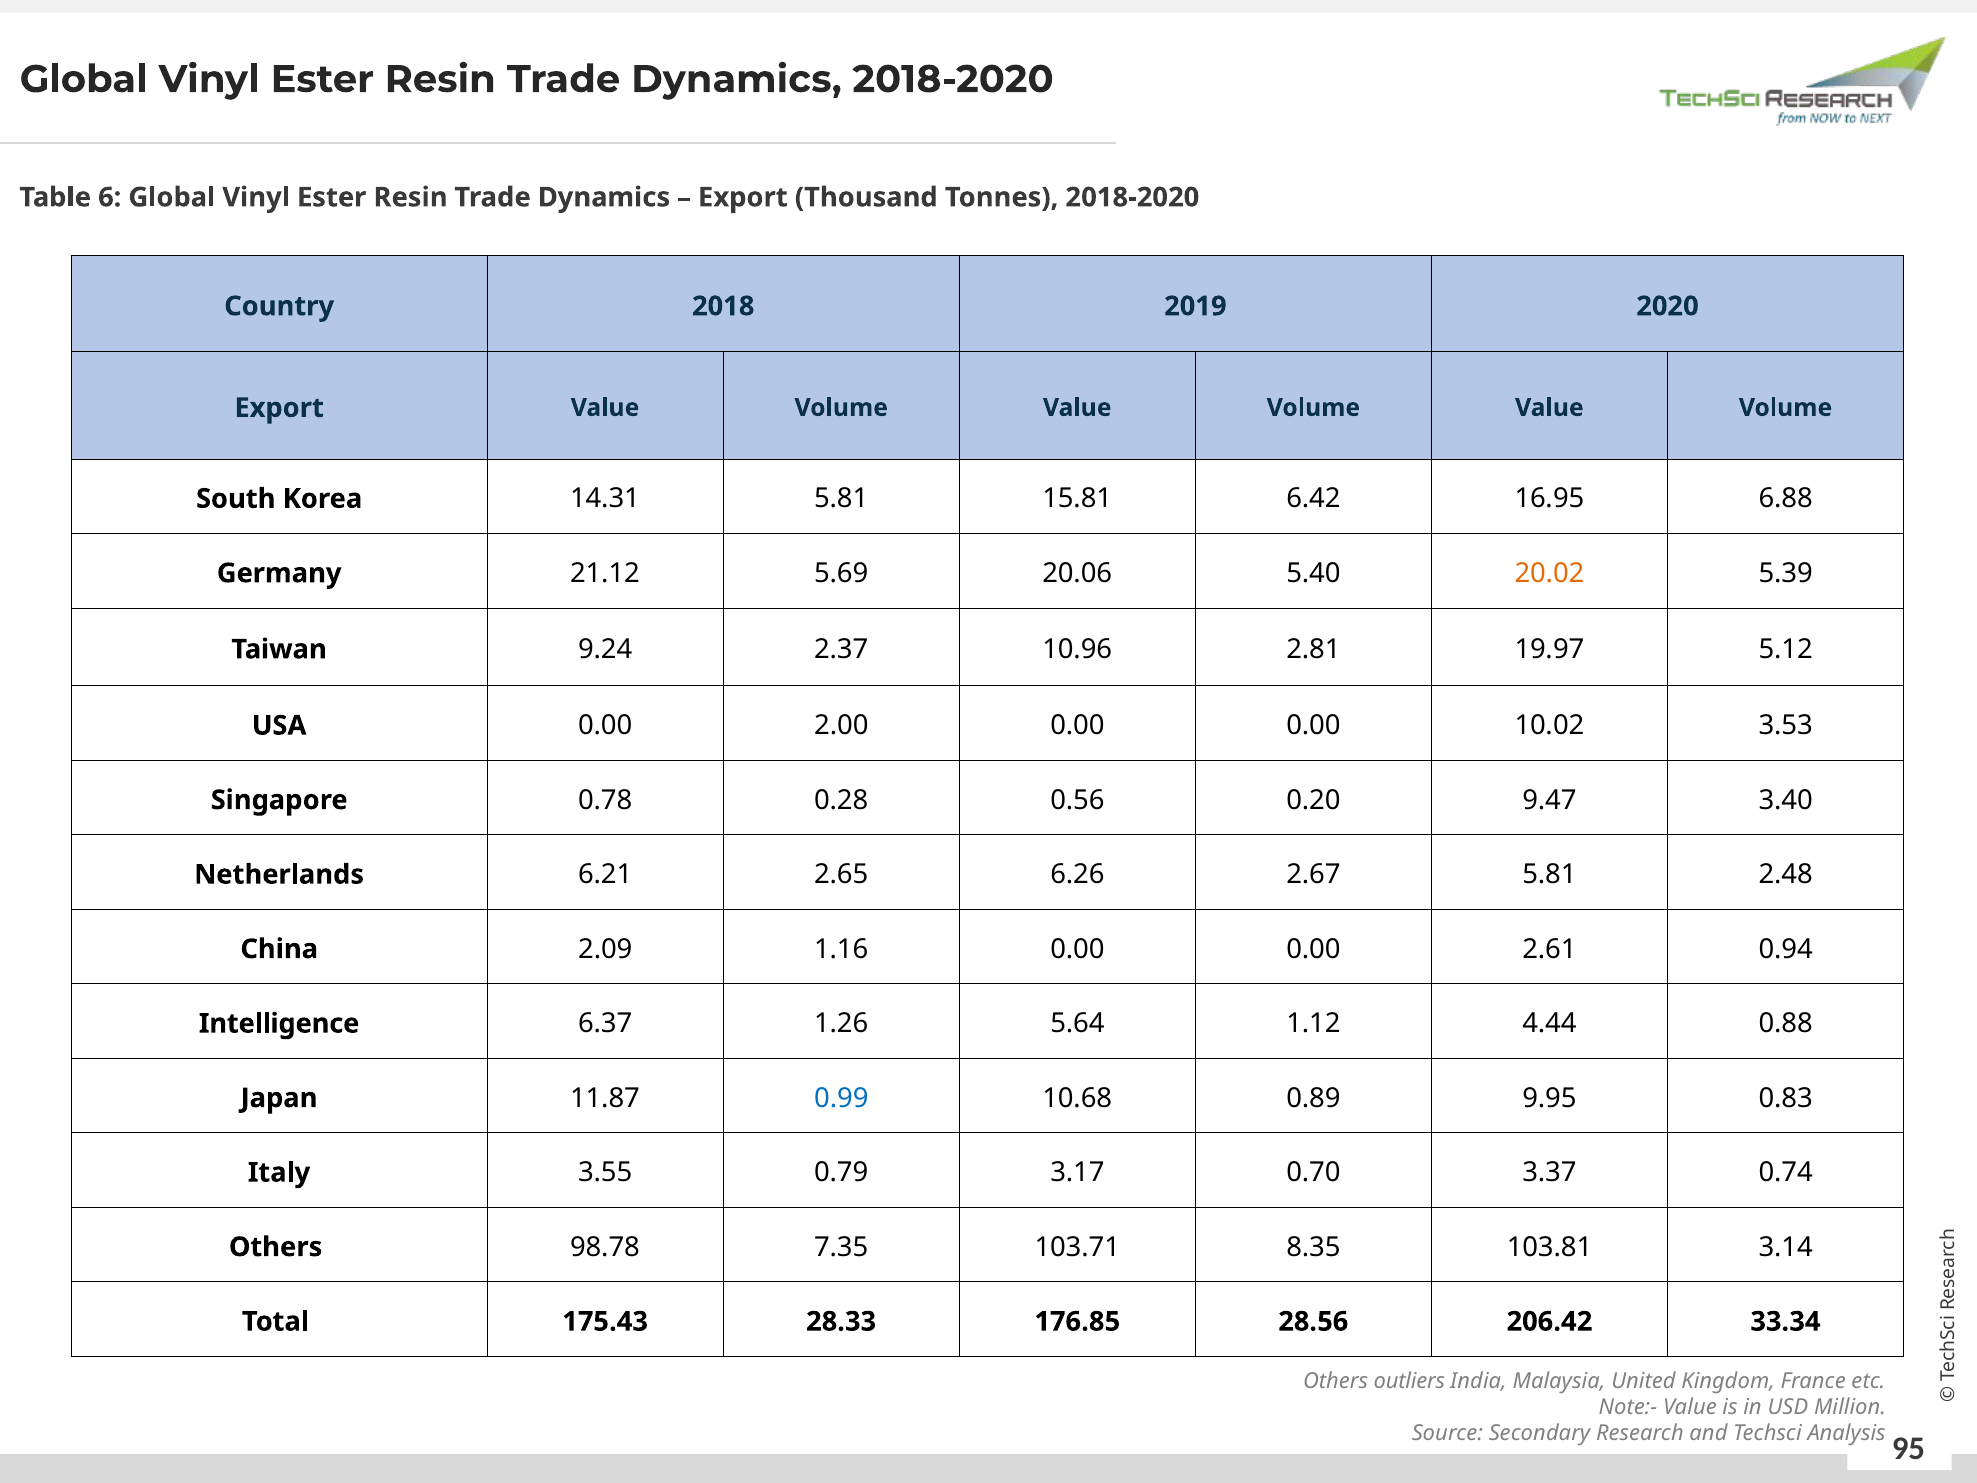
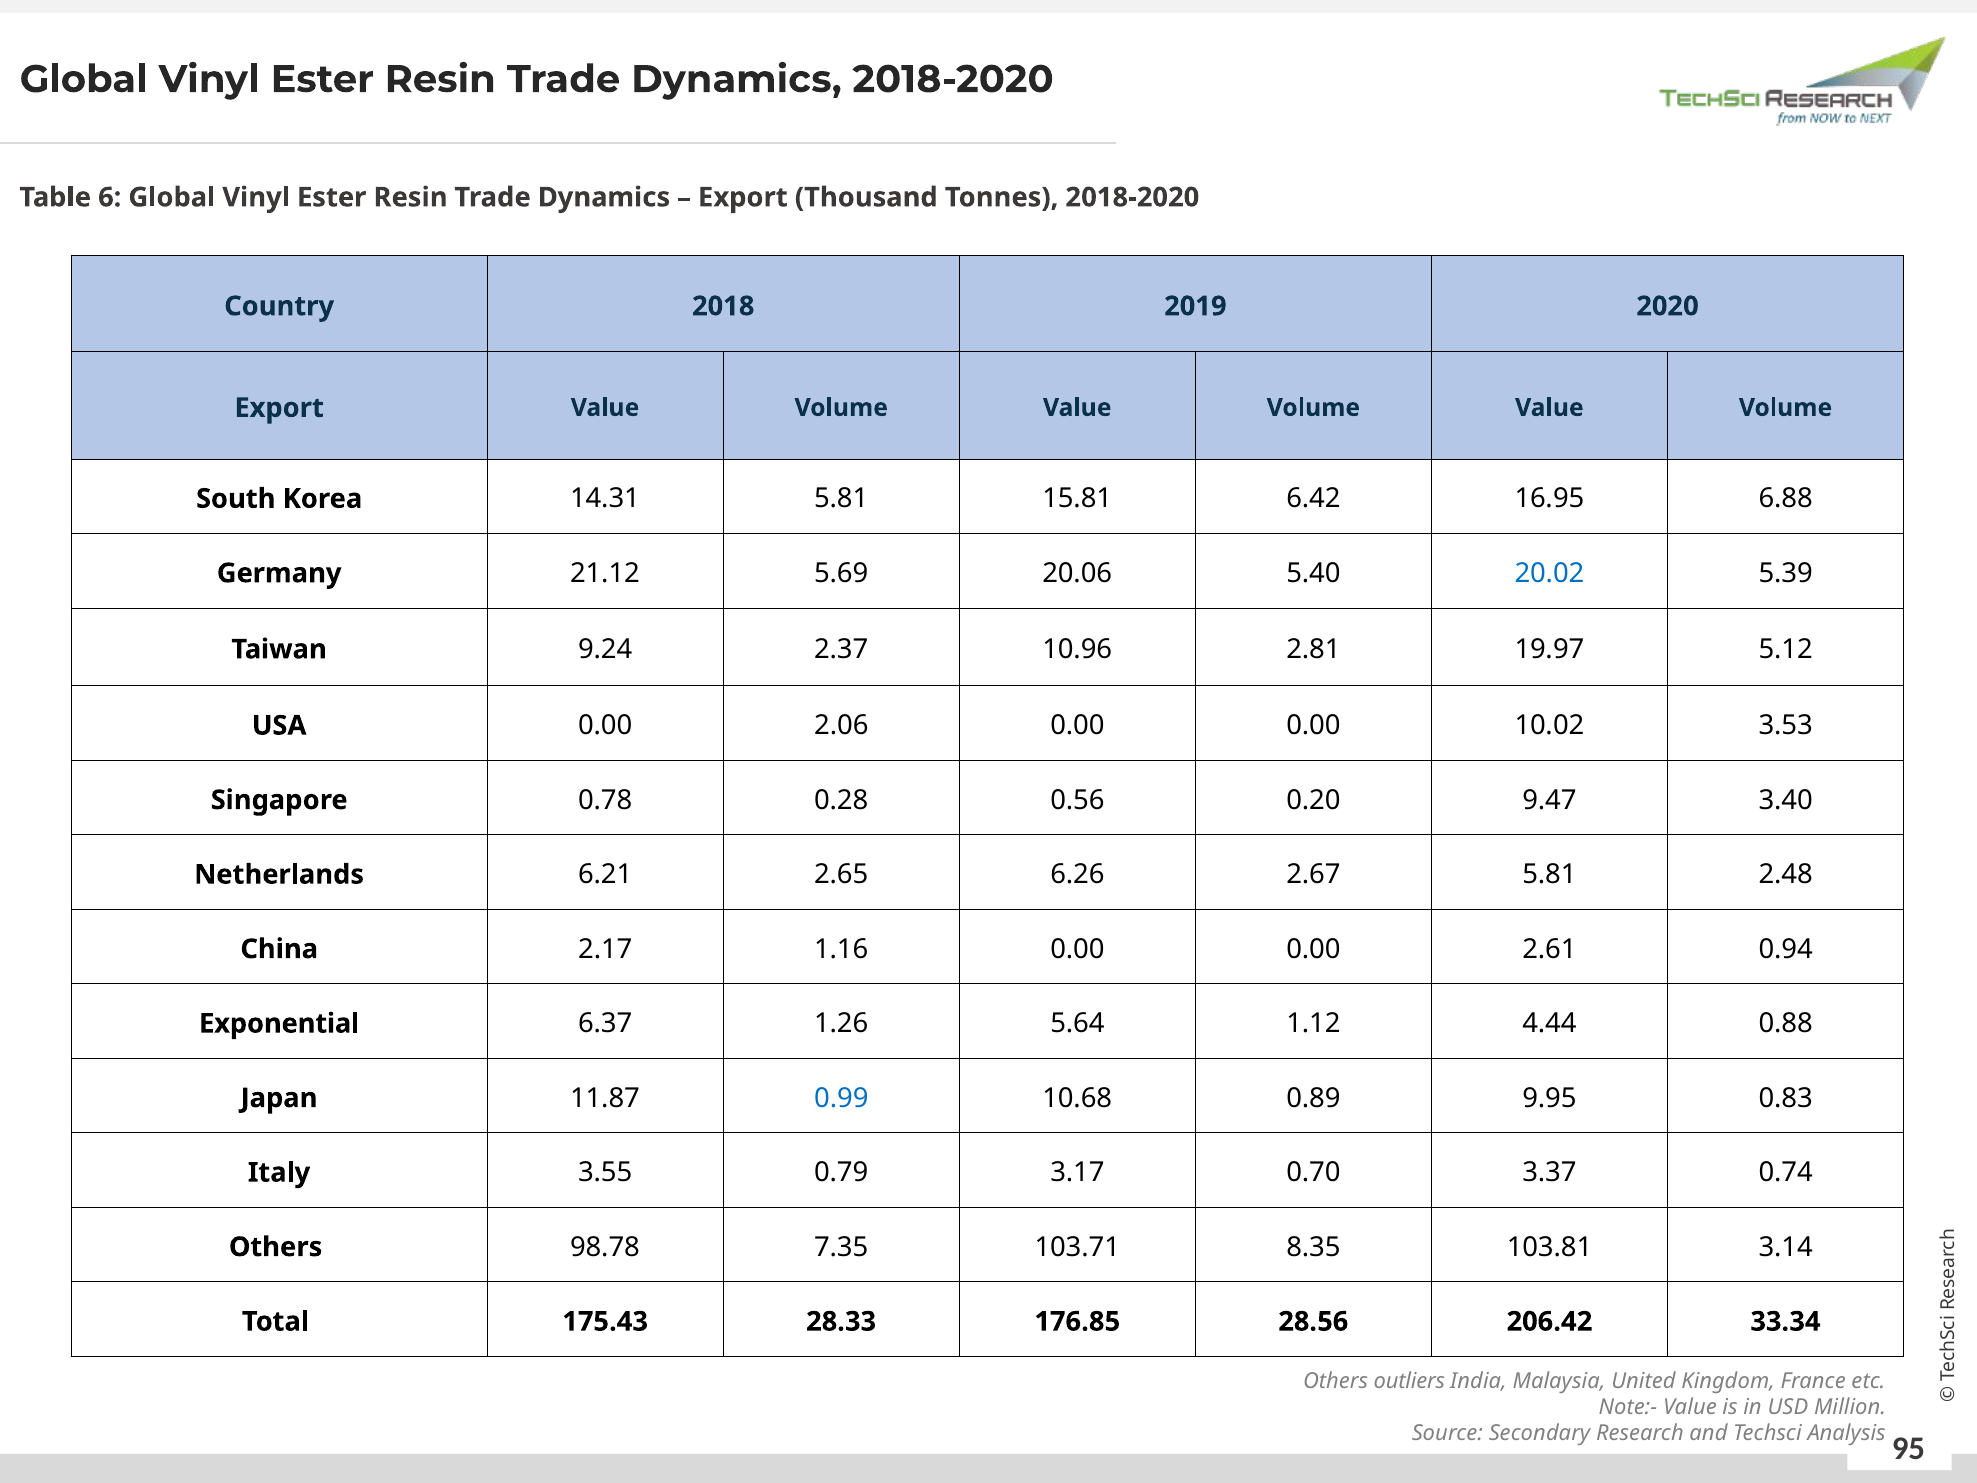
20.02 colour: orange -> blue (1549, 573)
2.00: 2.00 -> 2.06 (841, 725)
2.09: 2.09 -> 2.17 (605, 949)
Intelligence: Intelligence -> Exponential (279, 1023)
